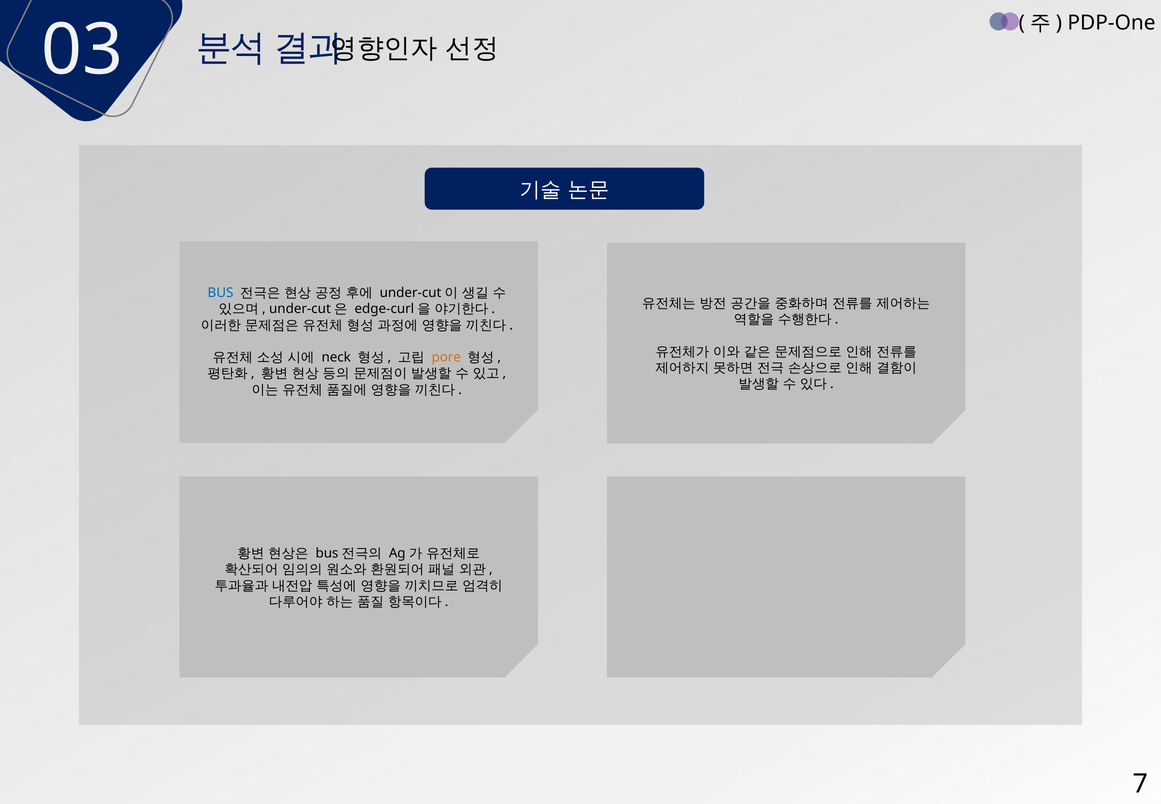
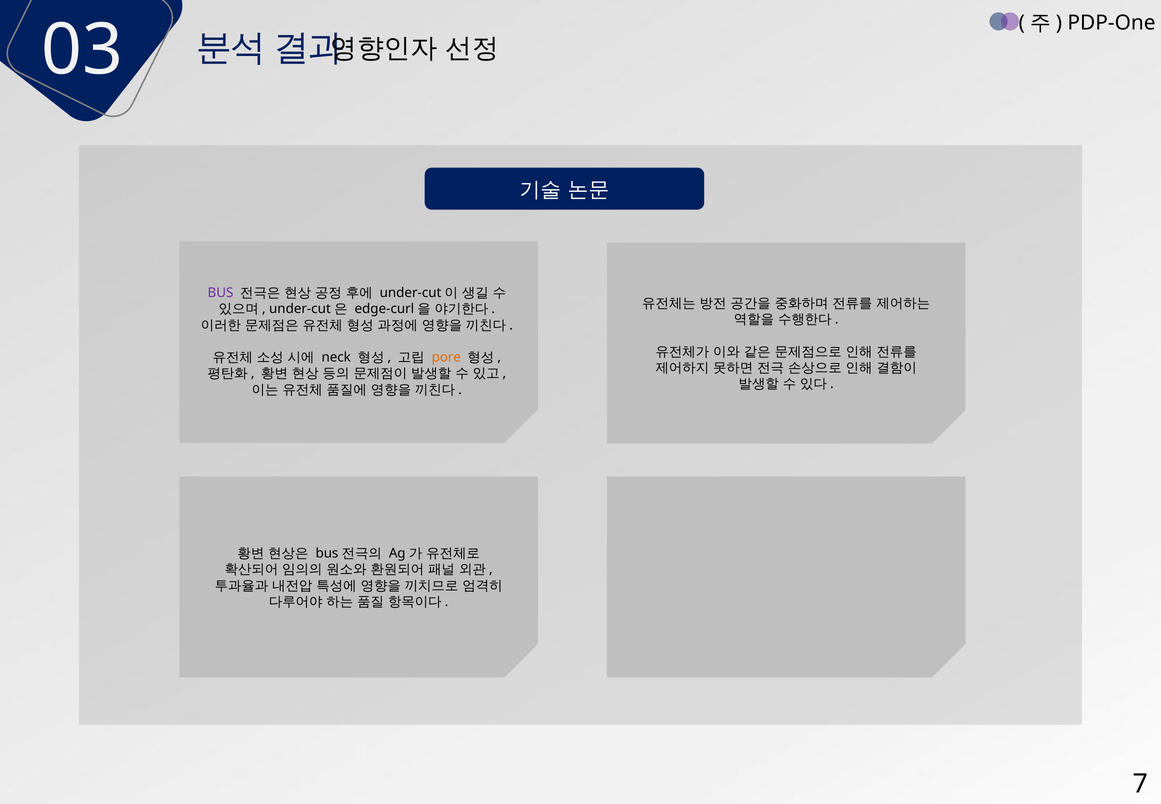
BUS colour: blue -> purple (220, 293)
